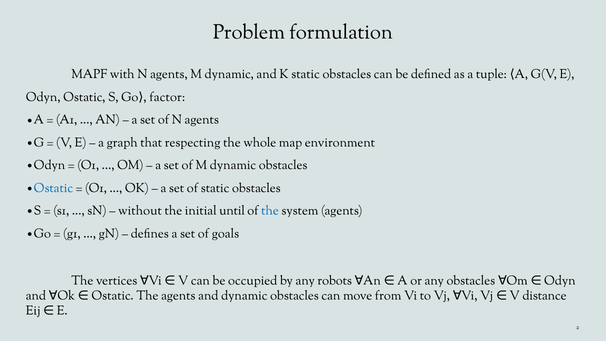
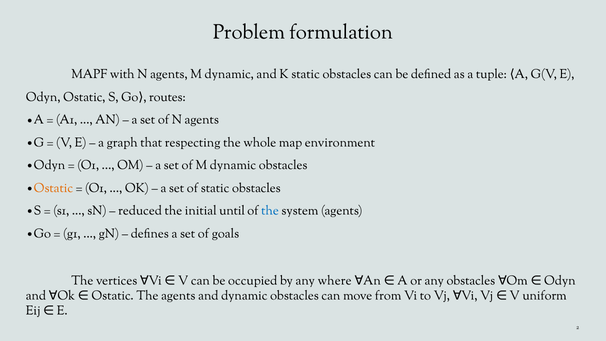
factor: factor -> routes (167, 97)
Ostatic colour: blue -> orange (53, 188)
without: without -> reduced (140, 211)
robots: robots -> where (335, 280)
distance: distance -> uniform (545, 295)
